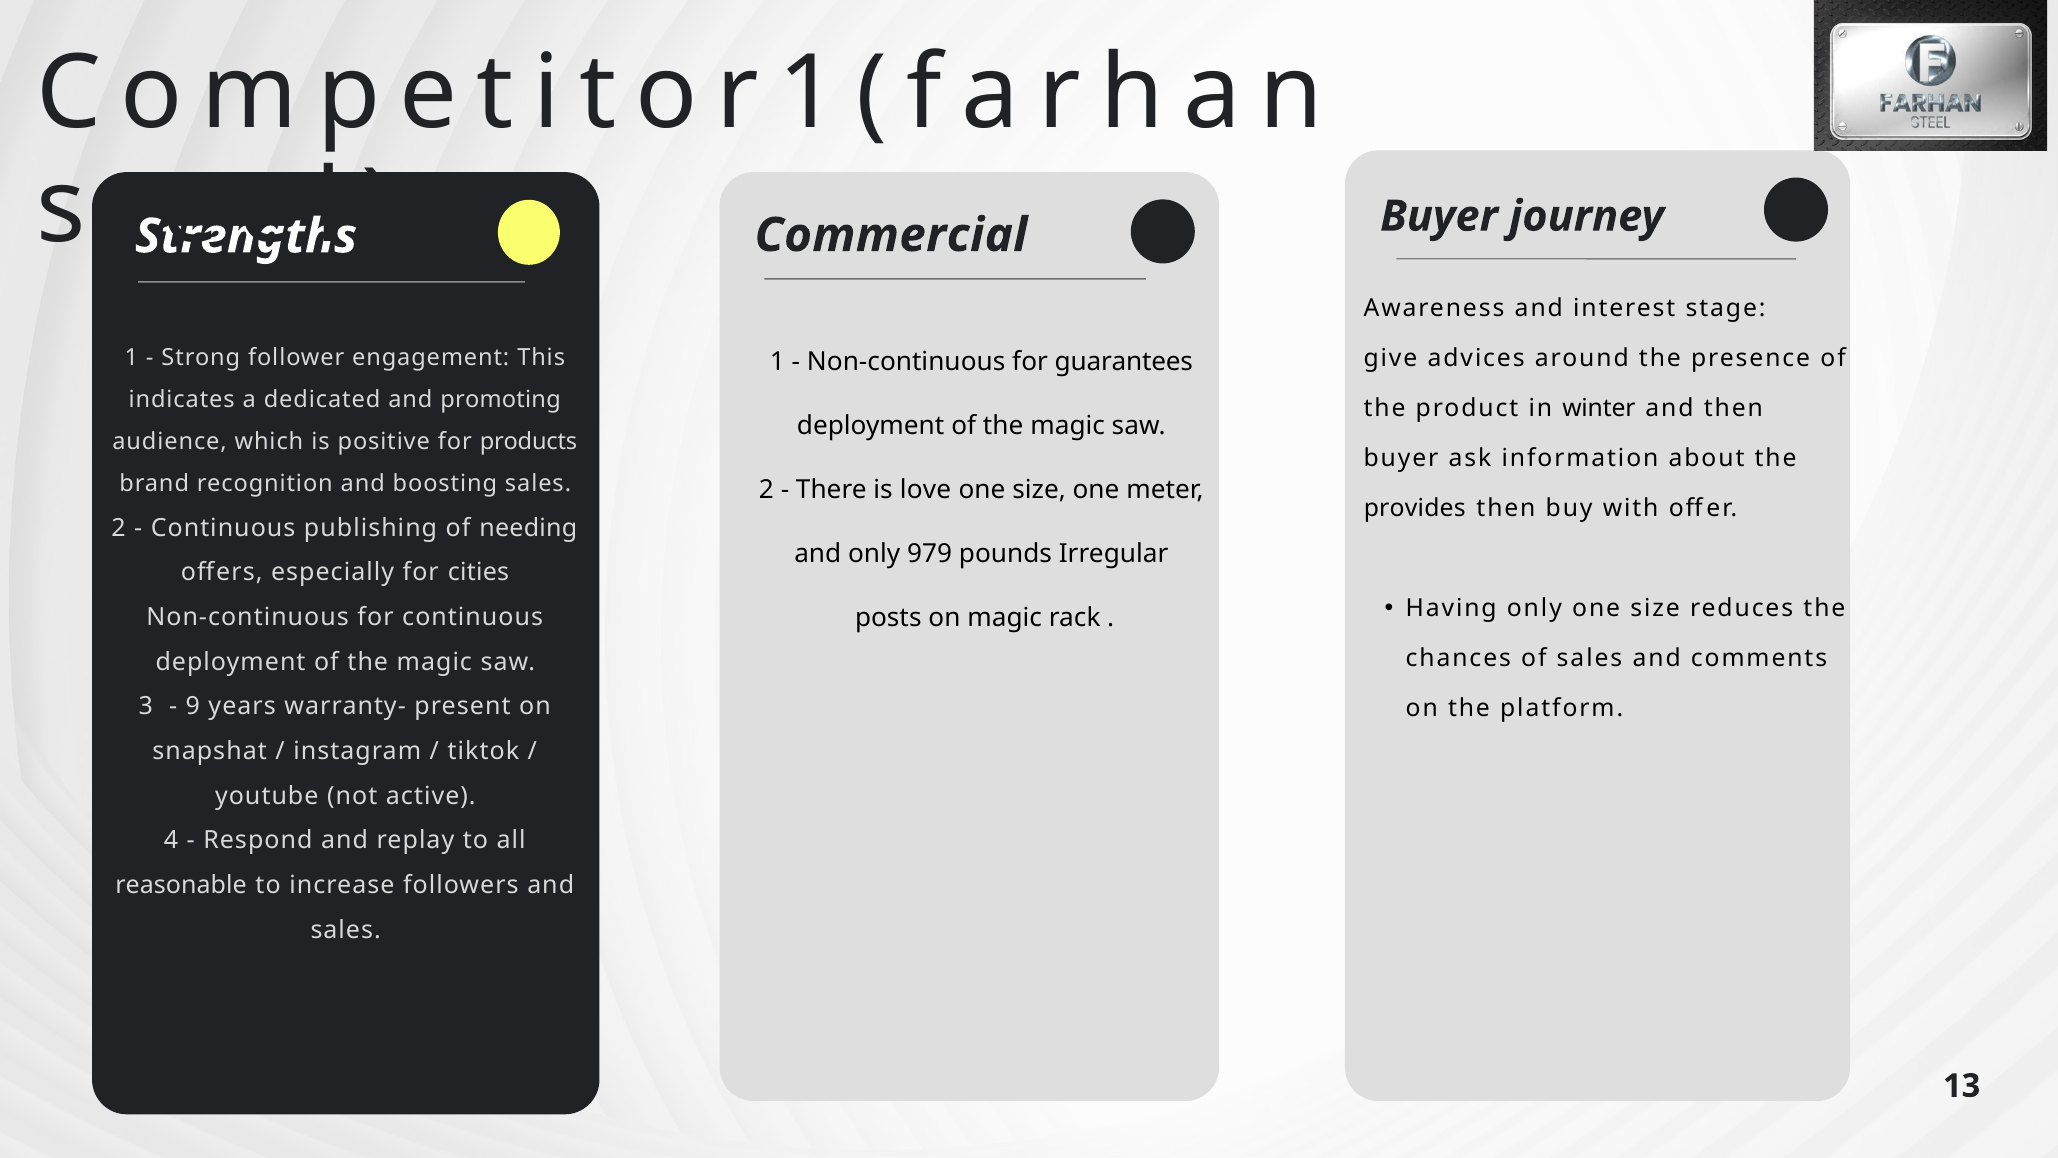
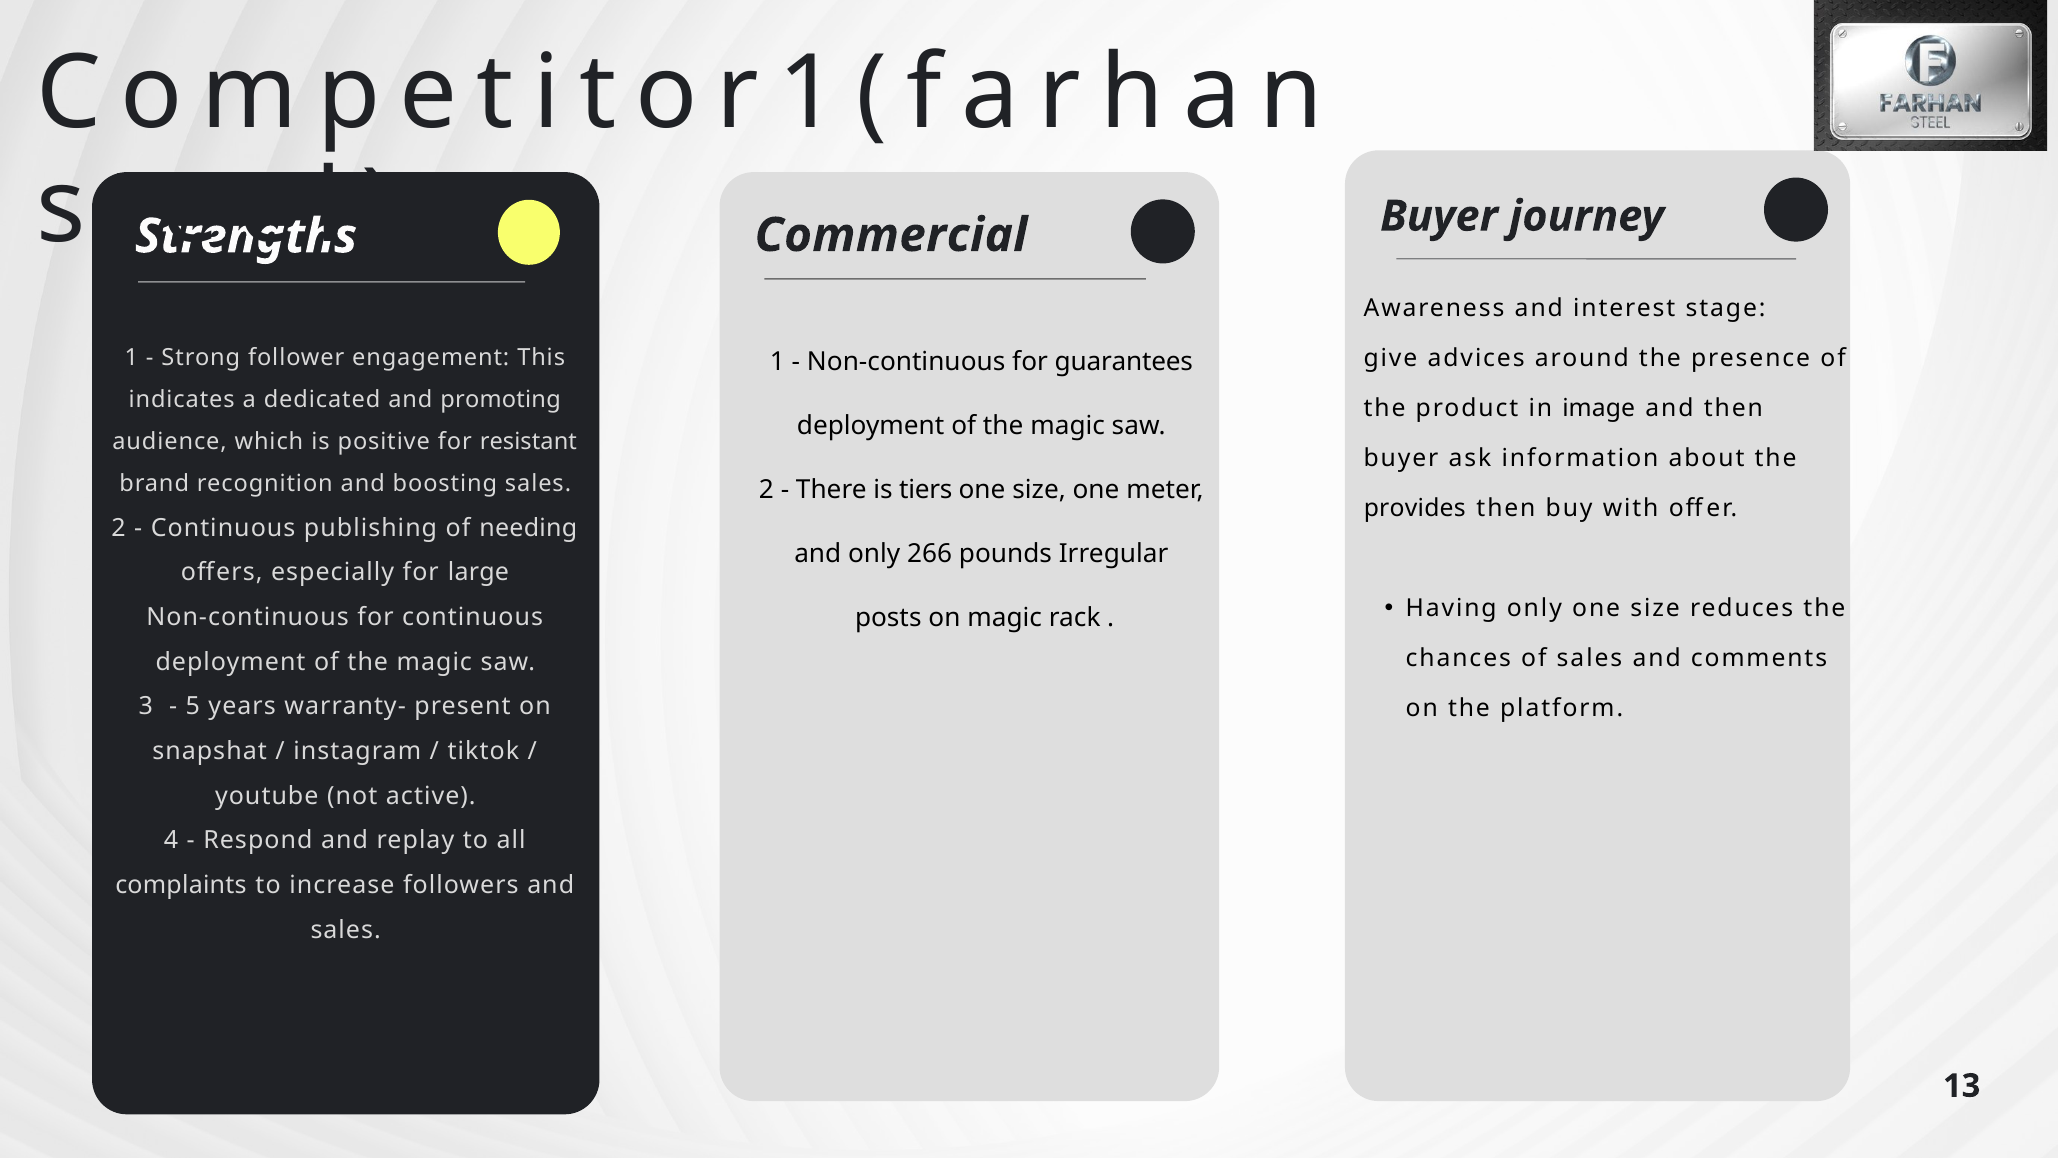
winter: winter -> image (1599, 409)
products: products -> resistant (528, 442)
love: love -> tiers (926, 490)
979: 979 -> 266 (930, 554)
cities: cities -> large (478, 572)
9: 9 -> 5 (193, 706)
reasonable: reasonable -> complaints (181, 885)
